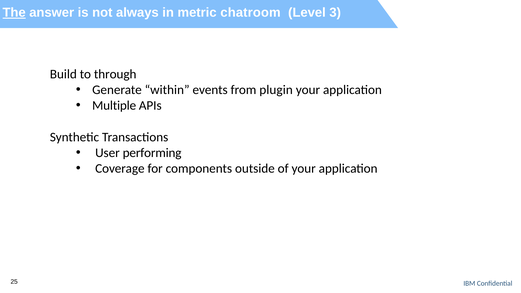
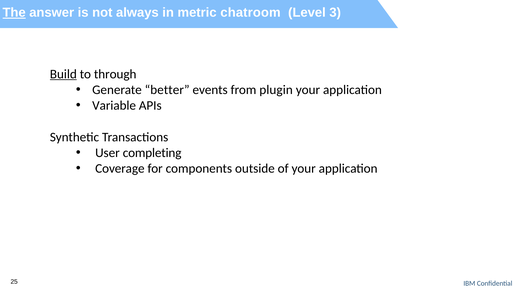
Build underline: none -> present (63, 74)
within: within -> better (167, 90)
Multiple: Multiple -> Variable (114, 106)
performing: performing -> completing (152, 153)
